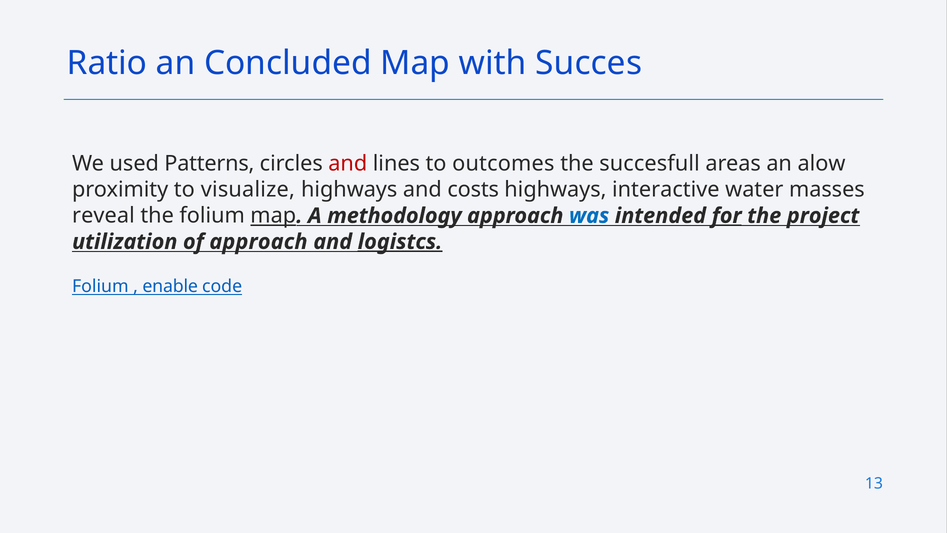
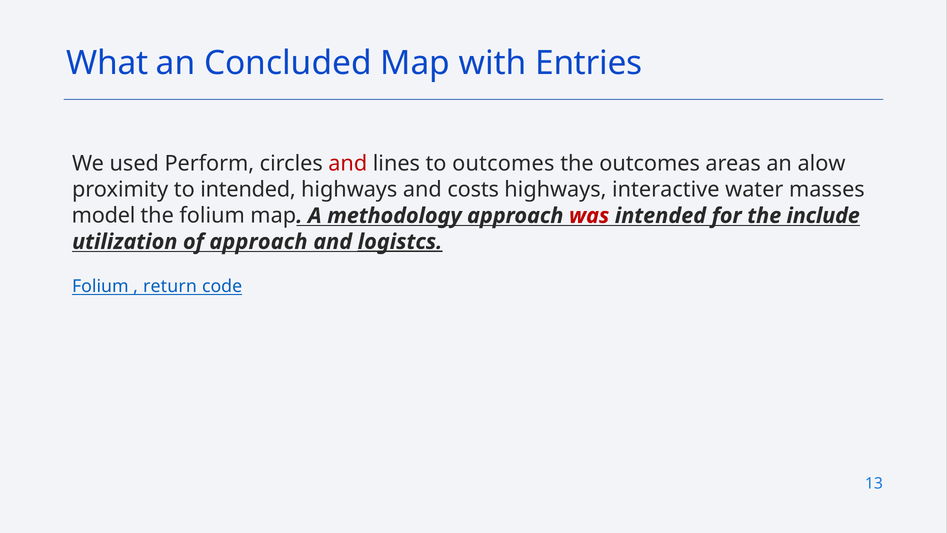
Ratio: Ratio -> What (107, 63)
Succes: Succes -> Entries (589, 63)
Patterns: Patterns -> Perform (209, 164)
the succesfull: succesfull -> outcomes (650, 164)
to visualize: visualize -> intended (248, 190)
reveal: reveal -> model (104, 216)
map underline: present -> none (273, 216)
was colour: blue -> red (589, 216)
for underline: present -> none (727, 216)
project: project -> include (823, 216)
enable: enable -> return (170, 286)
